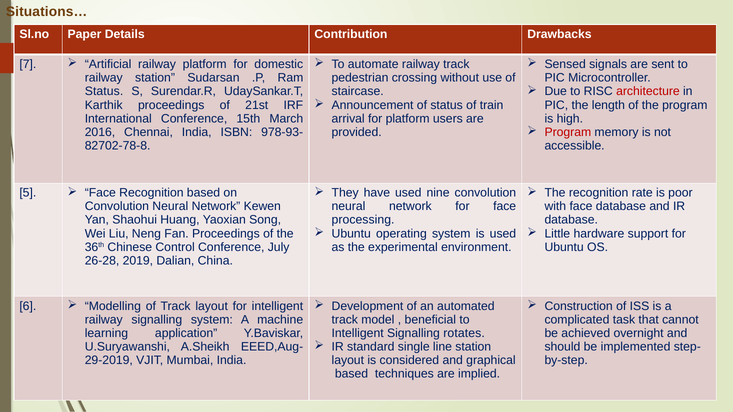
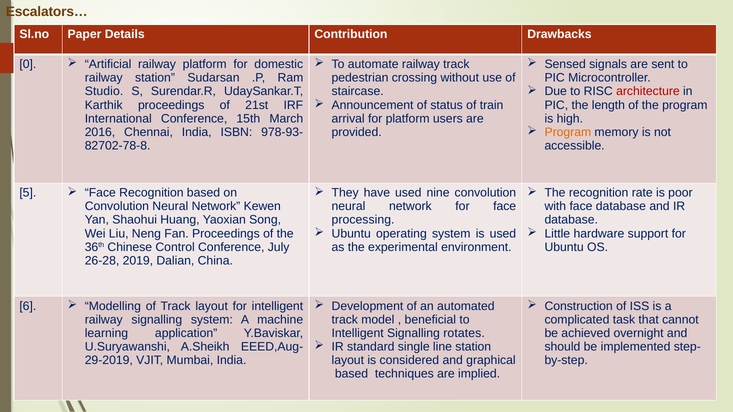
Situations…: Situations… -> Escalators… (47, 12)
7: 7 -> 0 (28, 64)
Status: Status -> Studio (104, 91)
Program colour: red -> orange (568, 132)
